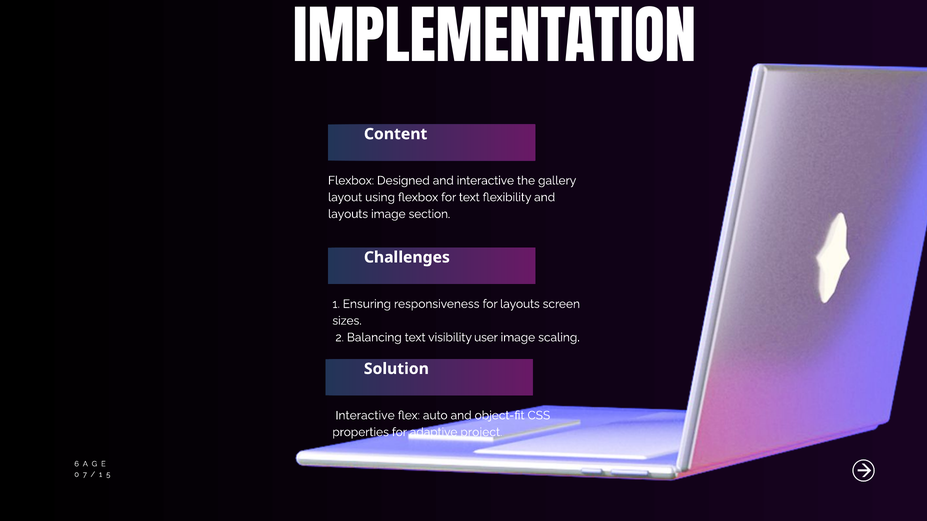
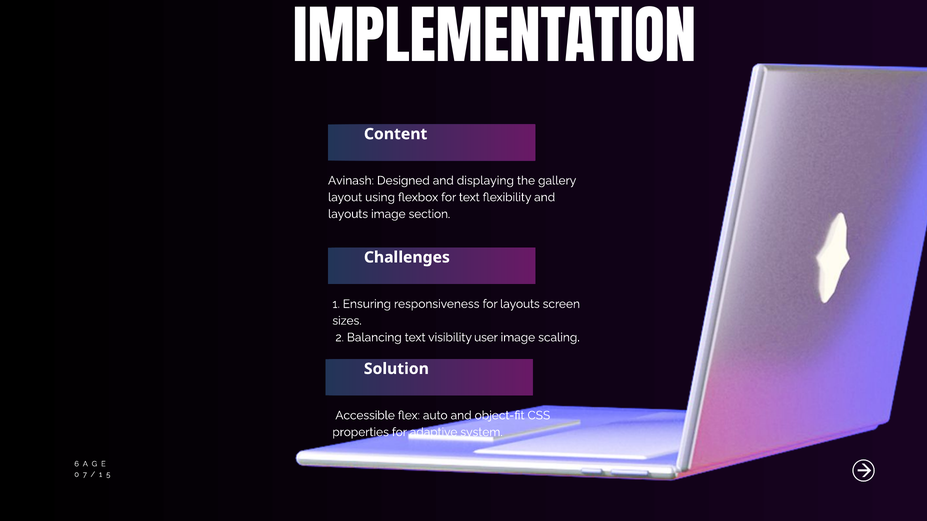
Flexbox: Flexbox -> Avinash (351, 181)
and interactive: interactive -> displaying (485, 181)
Interactive: Interactive -> Accessible (365, 416)
project: project -> system (481, 432)
